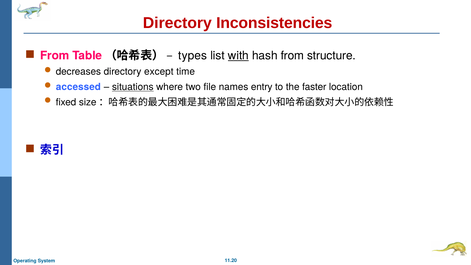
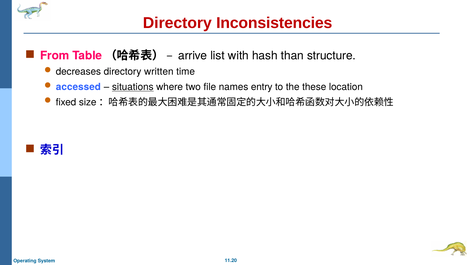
types: types -> arrive (193, 55)
with underline: present -> none (238, 55)
hash from: from -> than (292, 55)
except: except -> written (159, 72)
faster: faster -> these (314, 87)
